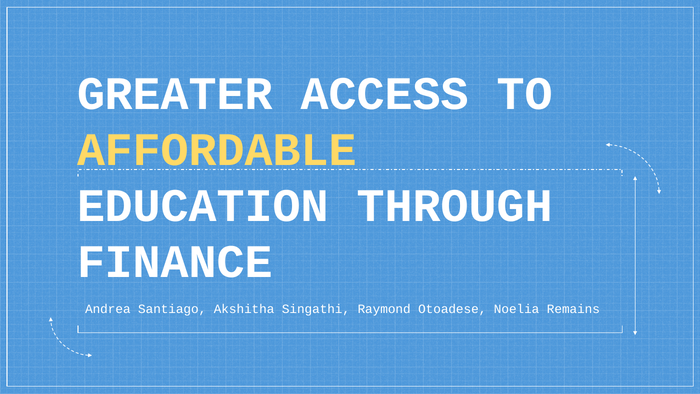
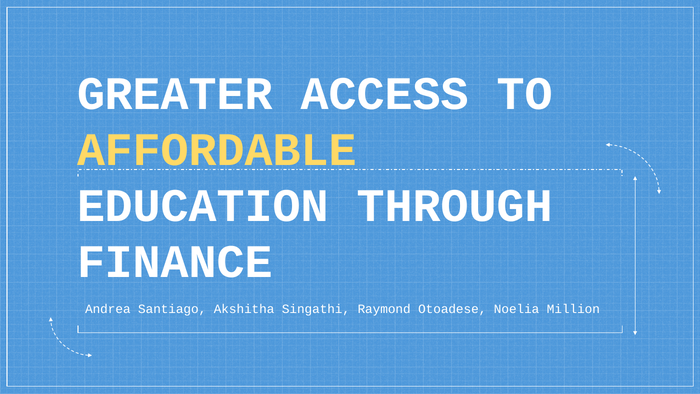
Remains: Remains -> Million (573, 309)
